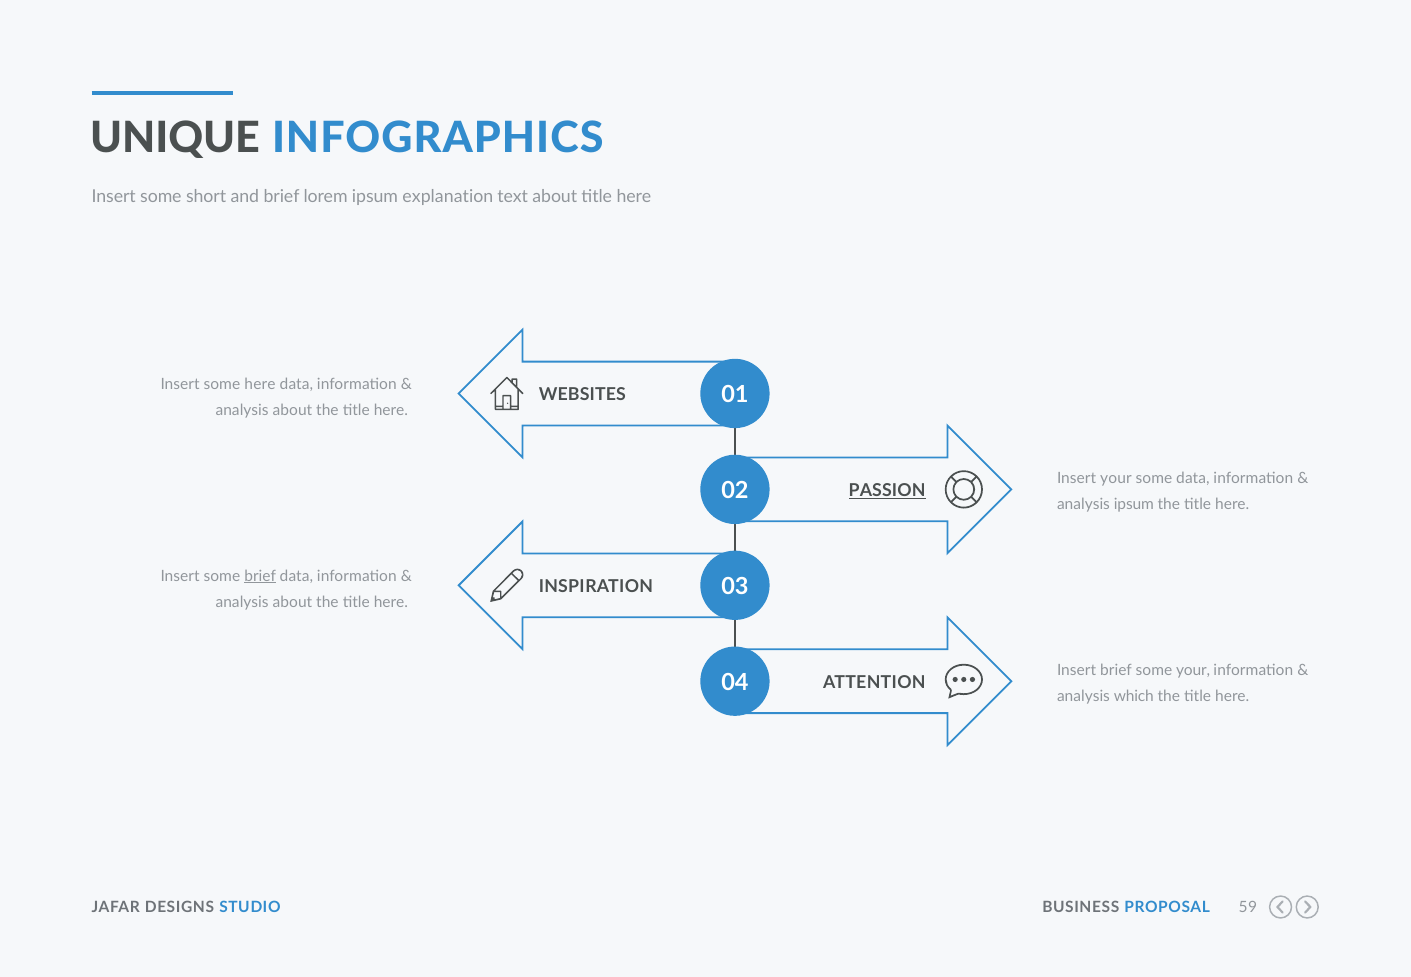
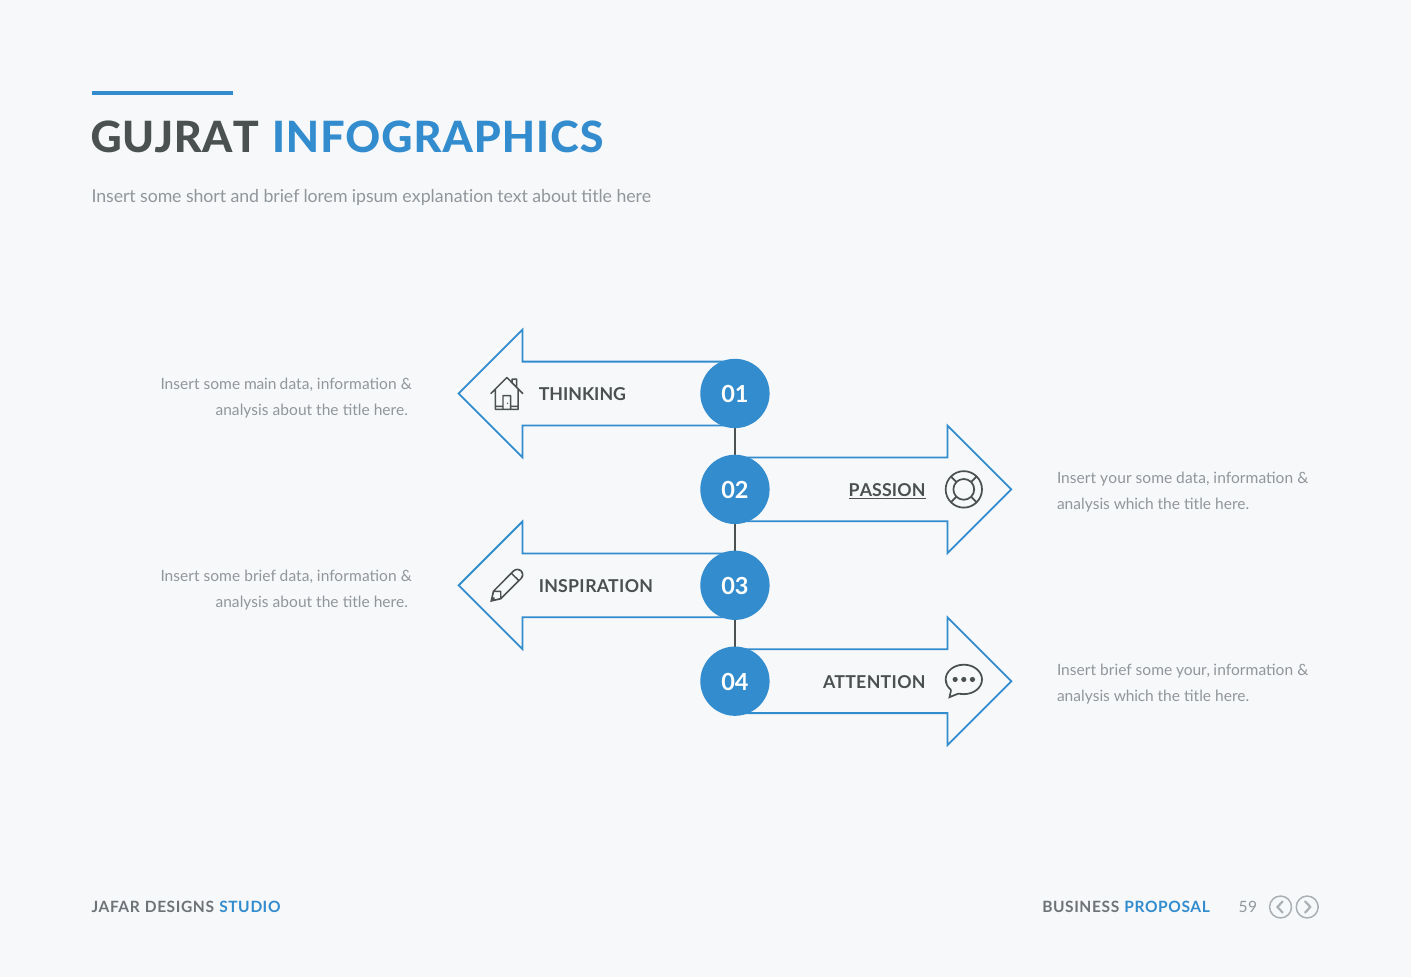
UNIQUE: UNIQUE -> GUJRAT (175, 138)
some here: here -> main (260, 384)
WEBSITES: WEBSITES -> THINKING (582, 395)
ipsum: ipsum -> which (1134, 505)
brief underline: present -> none (260, 576)
